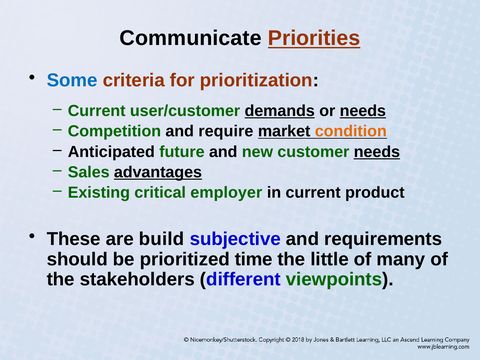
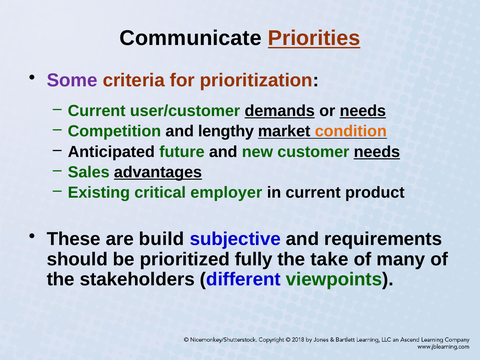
Some colour: blue -> purple (72, 80)
require: require -> lengthy (226, 131)
time: time -> fully (254, 259)
little: little -> take (330, 259)
